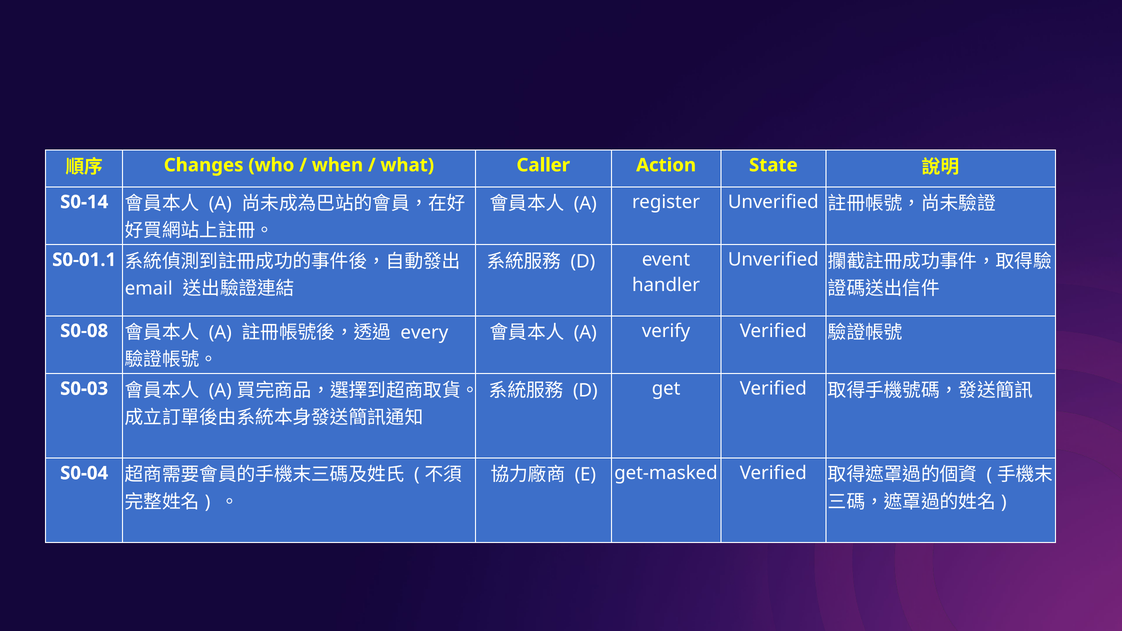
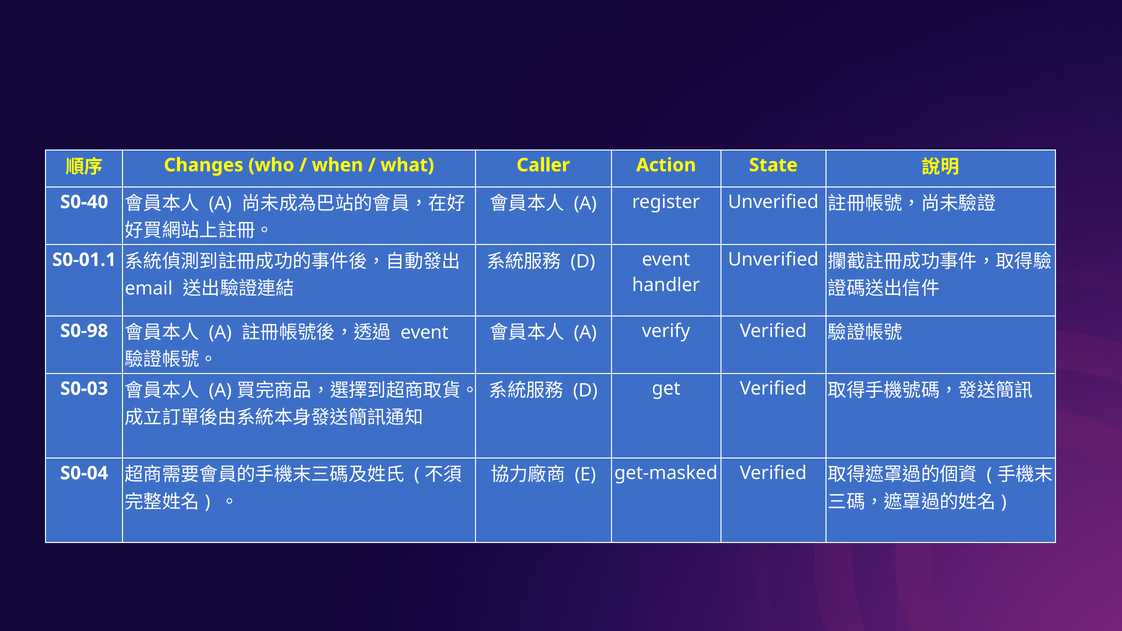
S0-14: S0-14 -> S0-40 (84, 202)
S0-08: S0-08 -> S0-98 (84, 331)
every: every -> event (425, 333)
